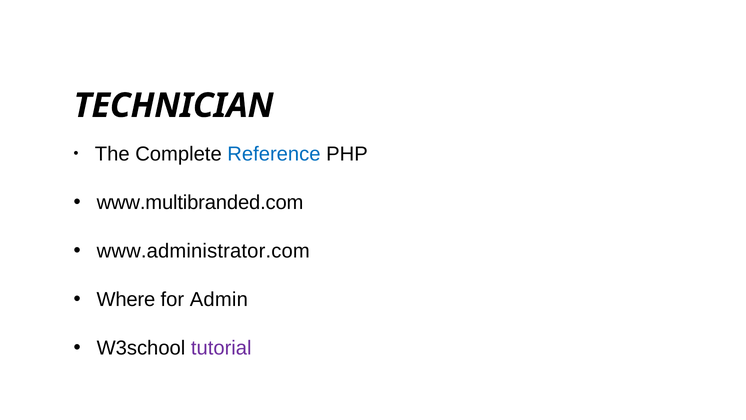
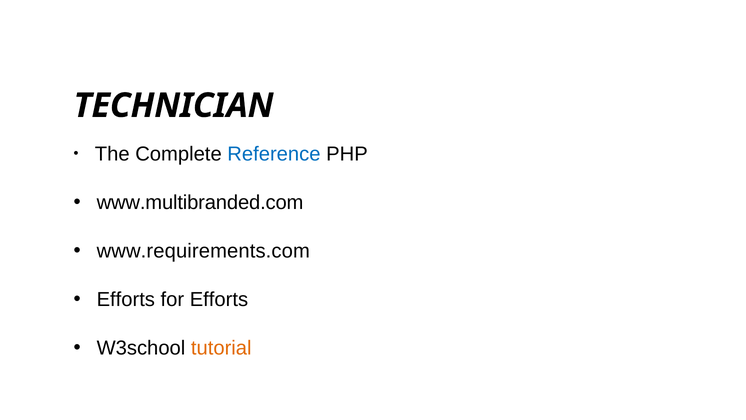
www.administrator.com: www.administrator.com -> www.requirements.com (203, 251)
Where: Where -> Efforts (126, 299)
for Admin: Admin -> Efforts (219, 299)
tutorial colour: purple -> orange (221, 348)
